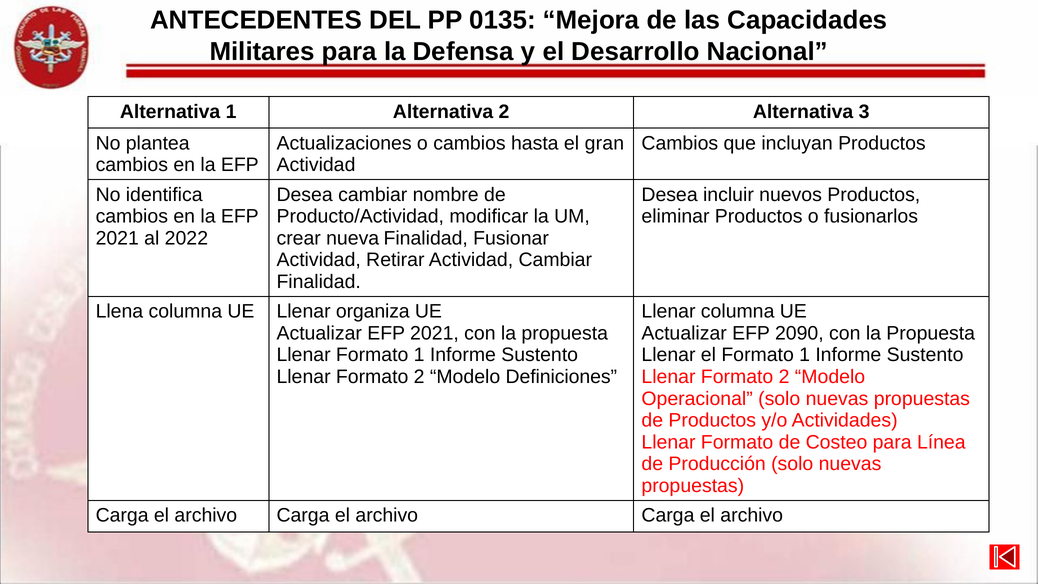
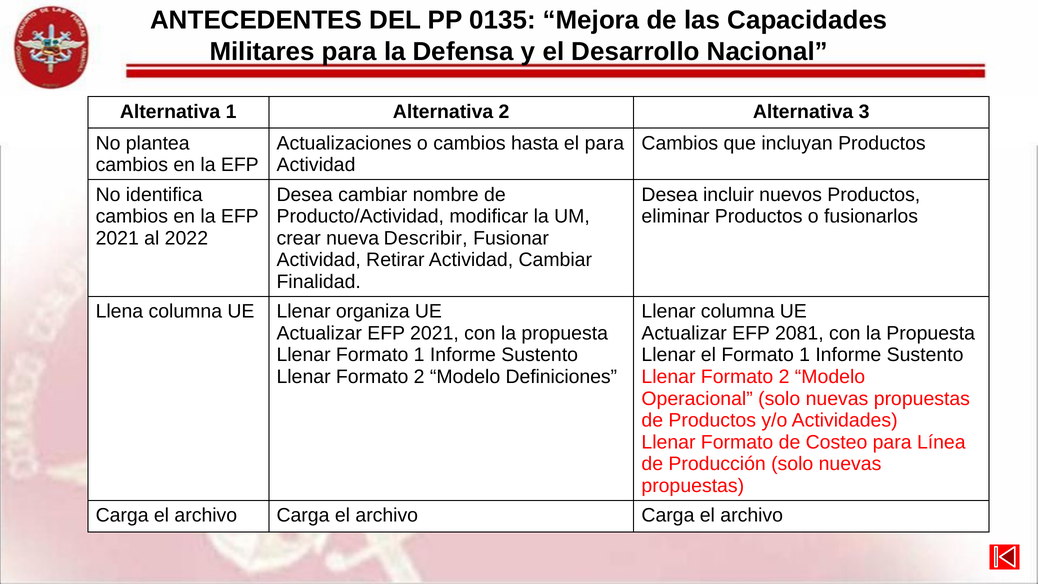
el gran: gran -> para (604, 143)
nueva Finalidad: Finalidad -> Describir (426, 238)
2090: 2090 -> 2081 (799, 333)
